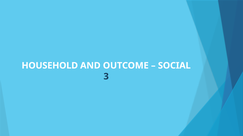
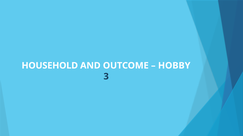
SOCIAL: SOCIAL -> HOBBY (174, 66)
